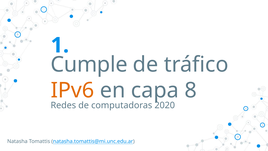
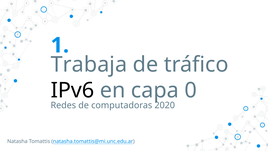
Cumple: Cumple -> Trabaja (89, 64)
IPv6 colour: orange -> black (72, 90)
8: 8 -> 0 (191, 90)
